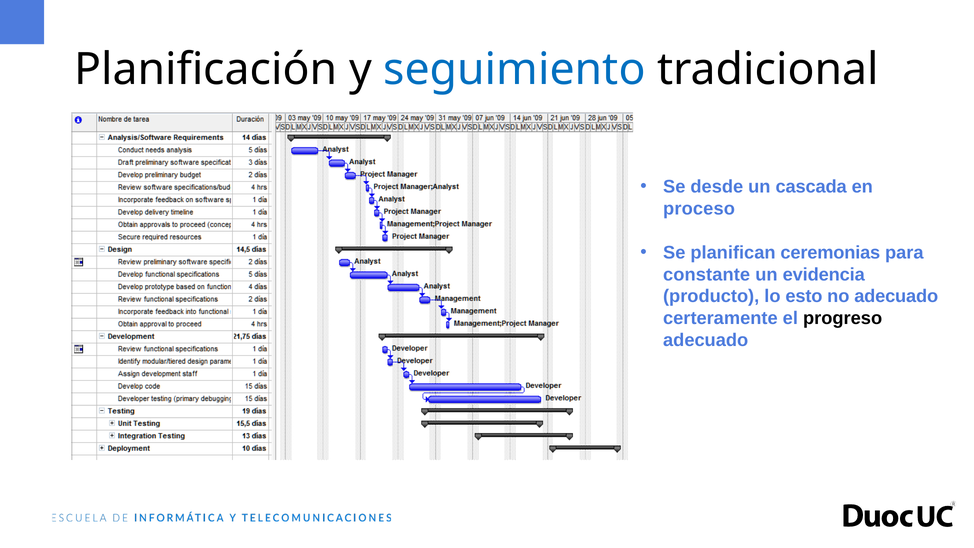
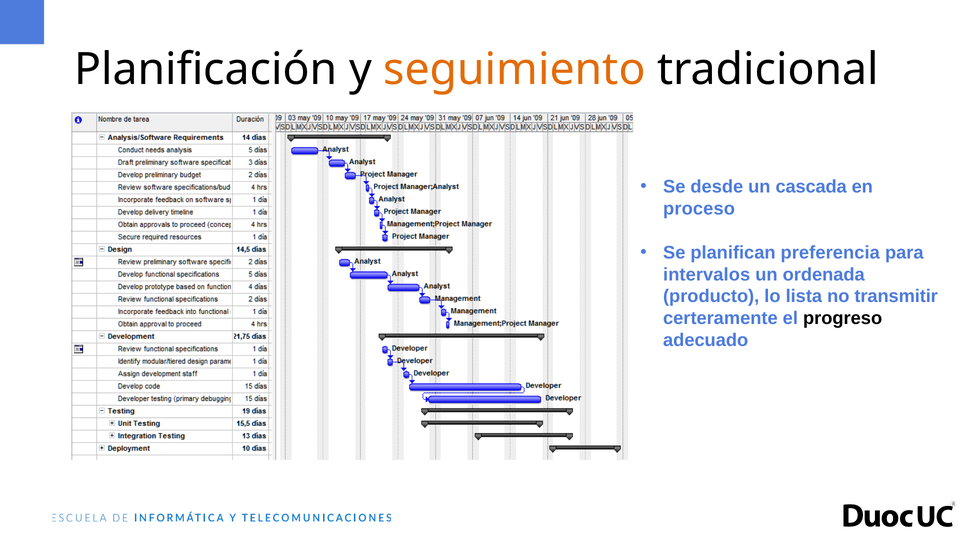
seguimiento colour: blue -> orange (514, 69)
ceremonias: ceremonias -> preferencia (830, 252)
constante: constante -> intervalos (707, 274)
evidencia: evidencia -> ordenada (824, 274)
esto: esto -> lista (804, 296)
no adecuado: adecuado -> transmitir (896, 296)
